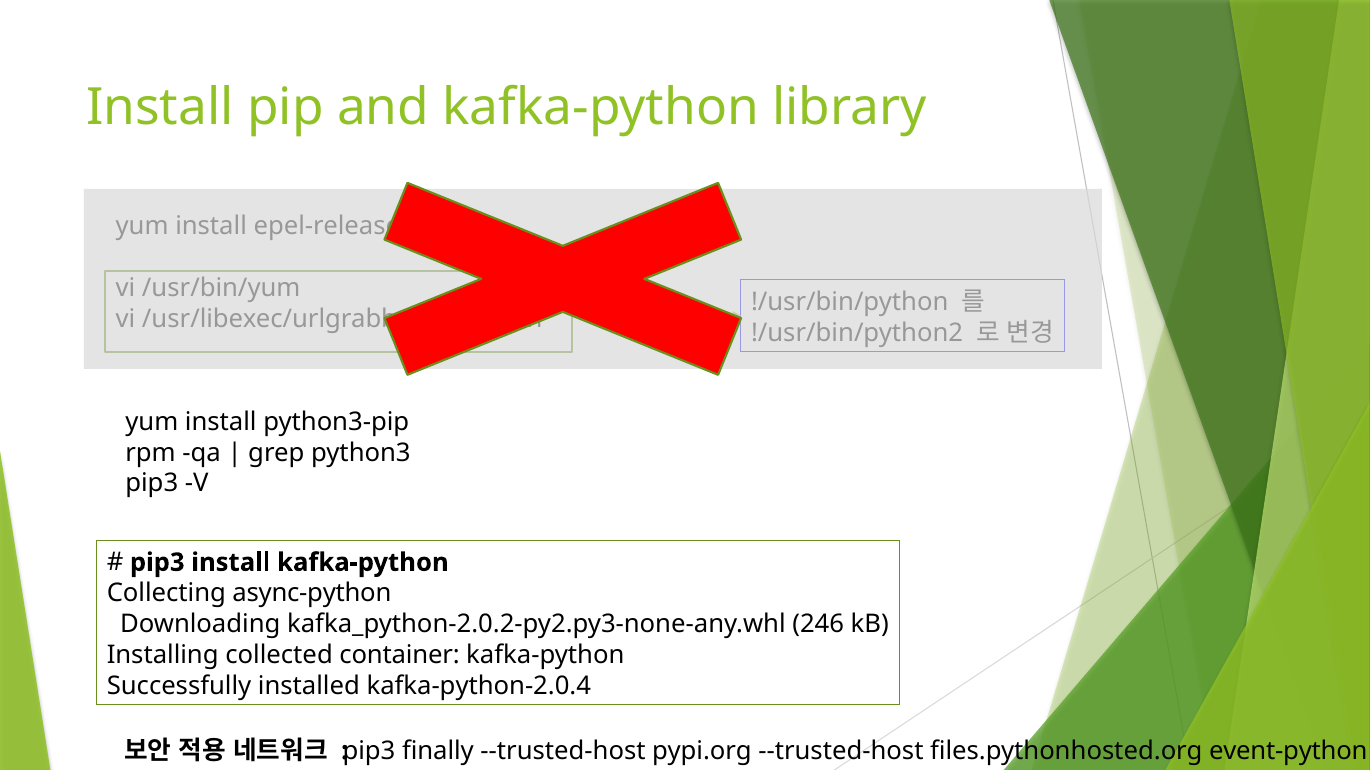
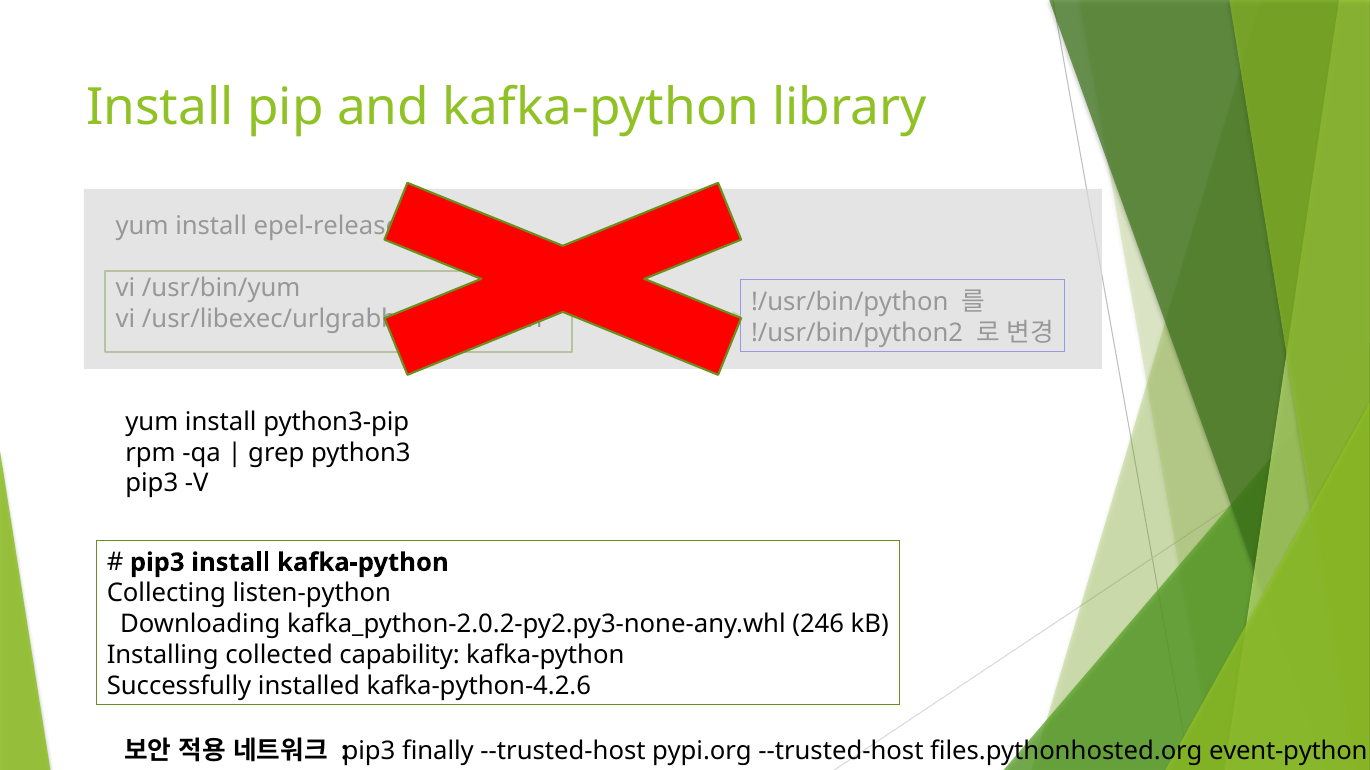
async-python: async-python -> listen-python (312, 594)
container: container -> capability (400, 655)
kafka-python-2.0.4: kafka-python-2.0.4 -> kafka-python-4.2.6 (479, 686)
